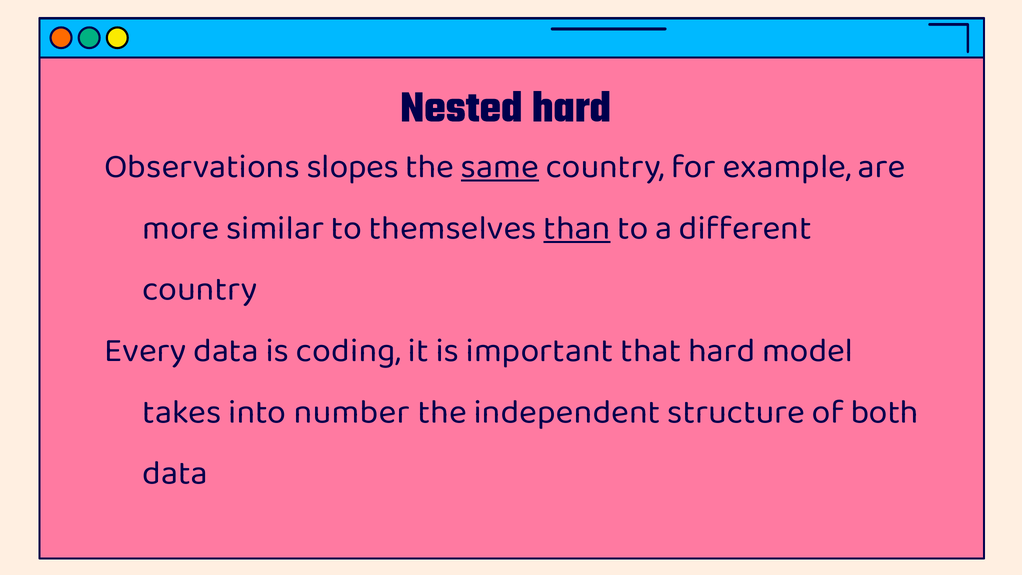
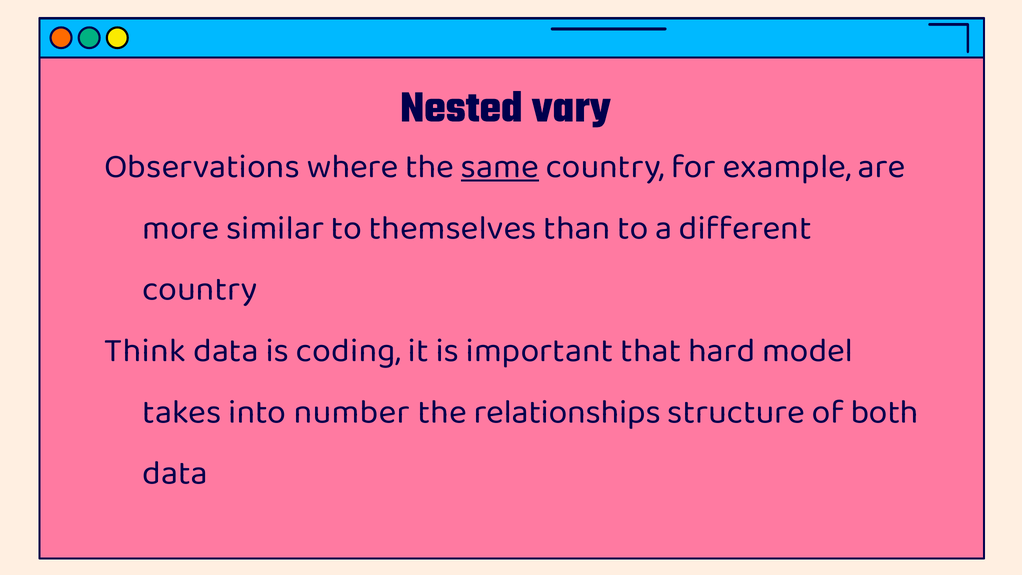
Nested hard: hard -> vary (571, 106)
slopes: slopes -> where (353, 166)
than underline: present -> none (577, 227)
Every: Every -> Think (145, 350)
independent: independent -> relationships (567, 411)
